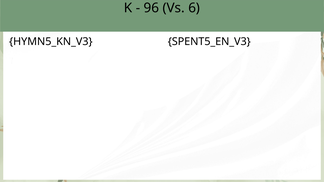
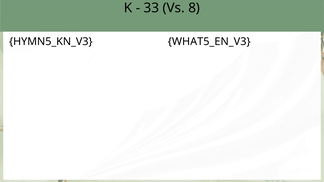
96: 96 -> 33 (151, 8)
6: 6 -> 8 (194, 8)
SPENT5_EN_V3: SPENT5_EN_V3 -> WHAT5_EN_V3 (209, 42)
